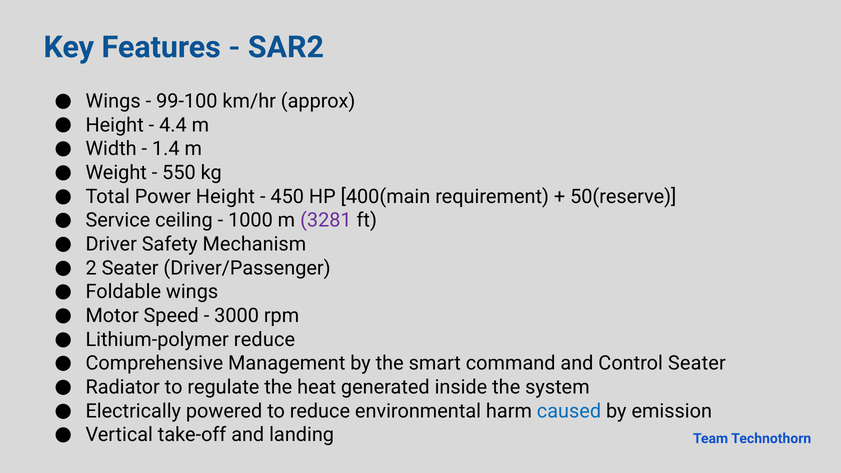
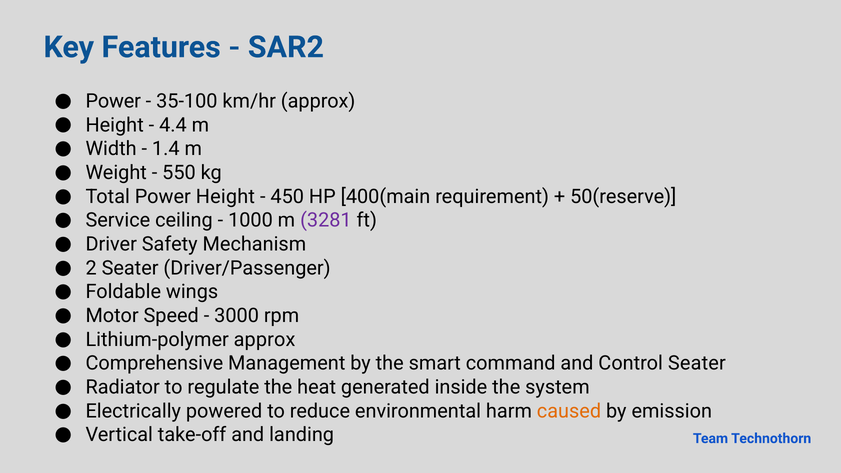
Wings: Wings -> Power (113, 101)
99-100: 99-100 -> 35-100 (187, 101)
Lithium-polymer reduce: reduce -> approx (265, 340)
caused colour: blue -> orange (569, 411)
